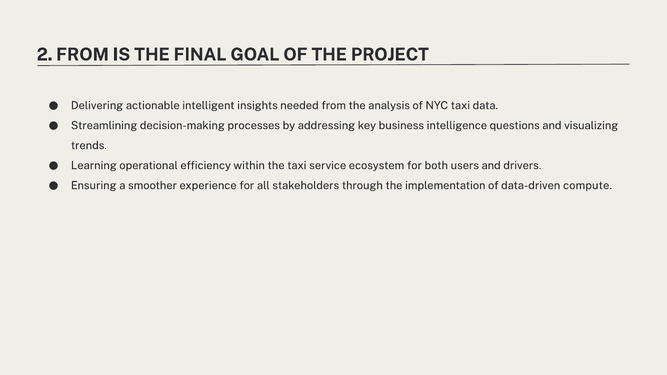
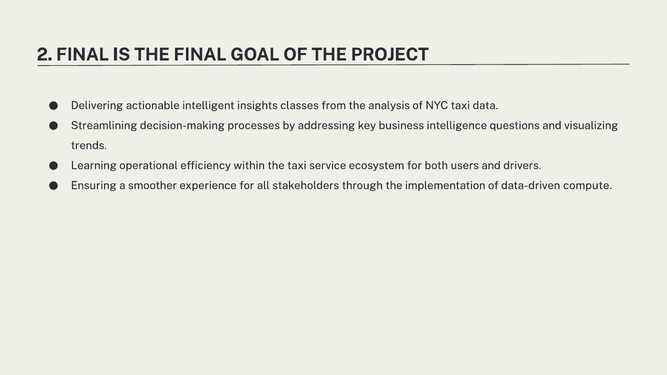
2 FROM: FROM -> FINAL (83, 55)
needed: needed -> classes (299, 106)
